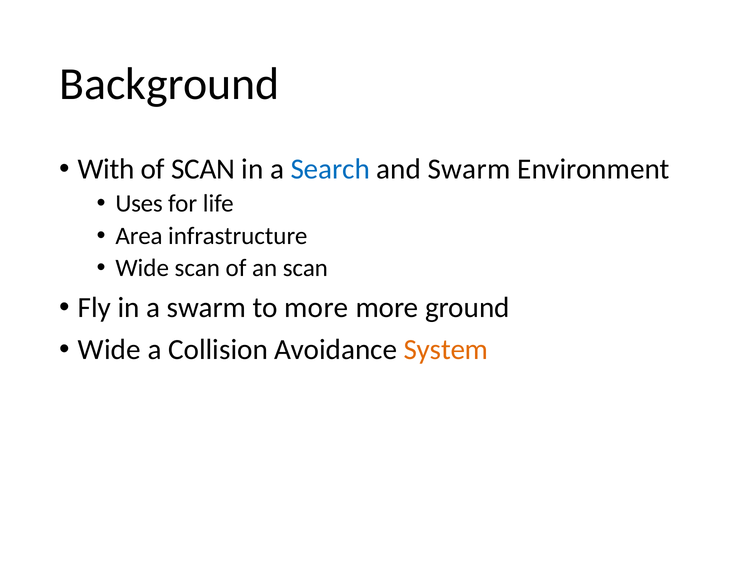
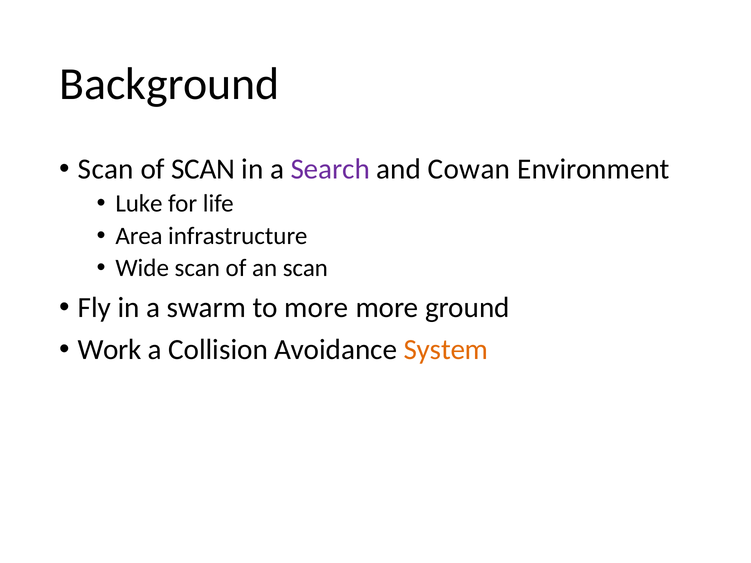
With: With -> Scan (106, 169)
Search colour: blue -> purple (330, 169)
and Swarm: Swarm -> Cowan (469, 169)
Uses: Uses -> Luke (139, 204)
Wide: Wide -> Work (110, 350)
